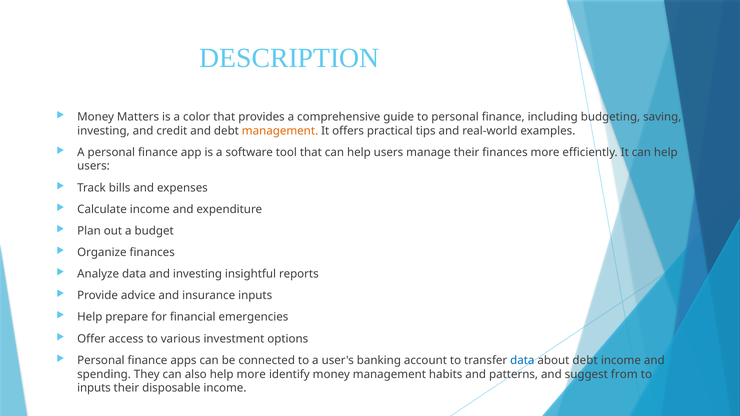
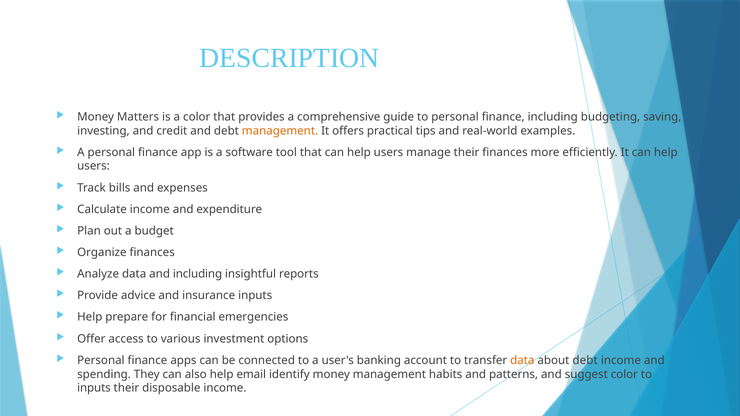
and investing: investing -> including (198, 274)
data colour: blue -> orange (522, 361)
help more: more -> email (251, 374)
suggest from: from -> color (624, 374)
